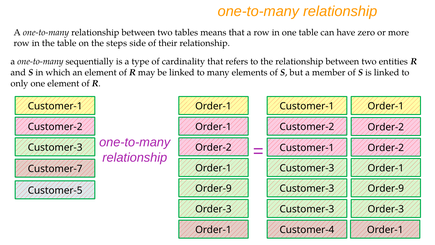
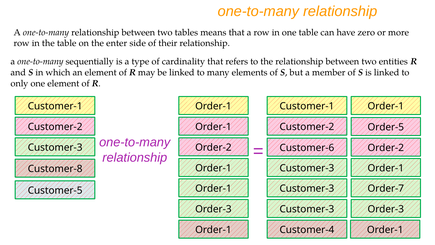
steps: steps -> enter (117, 43)
Customer-2 Order-2: Order-2 -> Order-5 (386, 127)
Customer-1: Customer-1 -> Customer-6 (307, 148)
Customer-7: Customer-7 -> Customer-8 (55, 169)
Order-9: Order-9 -> Order-1 (213, 188)
Order-9: Order-9 -> Order-7 (386, 188)
